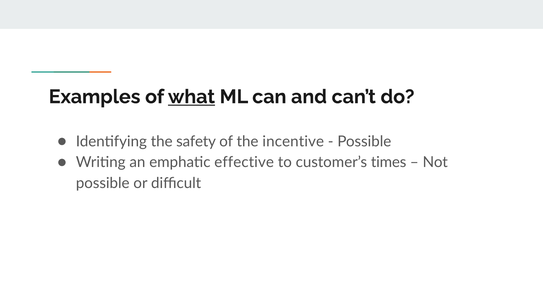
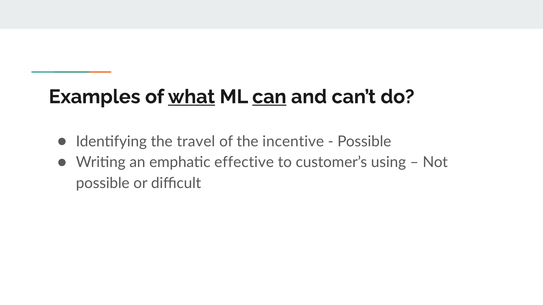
can underline: none -> present (269, 97)
safety: safety -> travel (196, 142)
times: times -> using (389, 163)
